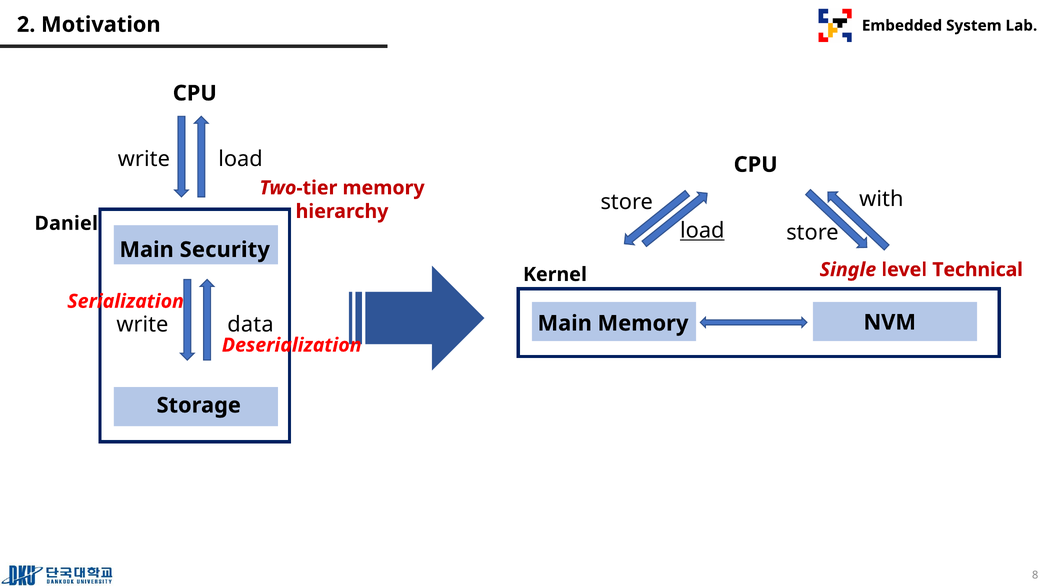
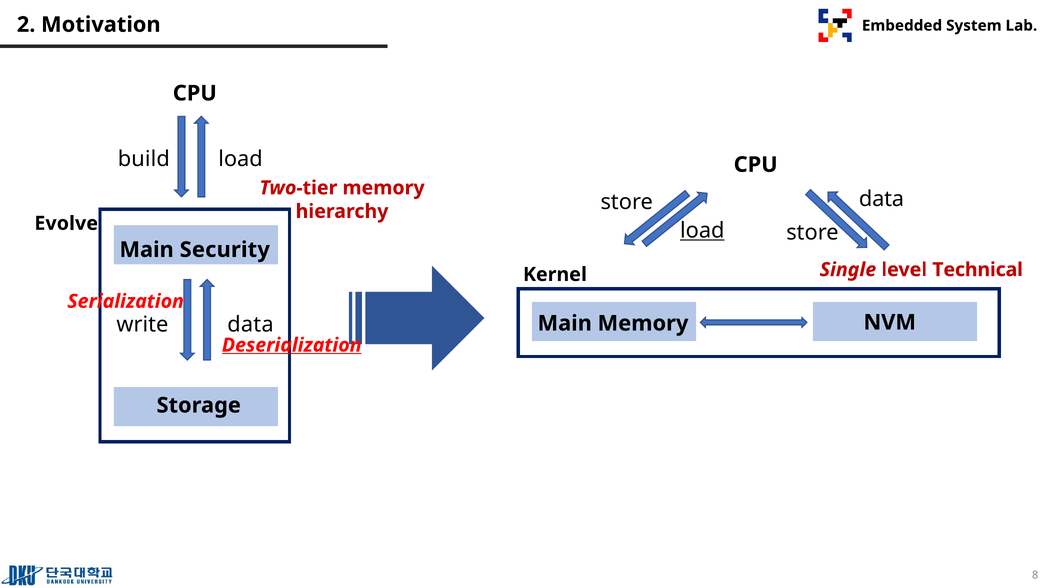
write: write -> build (144, 159)
store with: with -> data (882, 199)
Daniel: Daniel -> Evolve (66, 224)
Deserialization underline: none -> present (292, 345)
